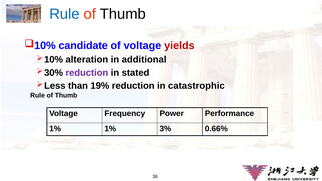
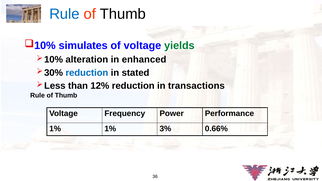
candidate: candidate -> simulates (83, 46)
yields colour: red -> green (179, 46)
additional: additional -> enhanced (144, 60)
reduction colour: purple -> blue (87, 73)
19%: 19% -> 12% (100, 86)
catastrophic: catastrophic -> transactions (196, 86)
